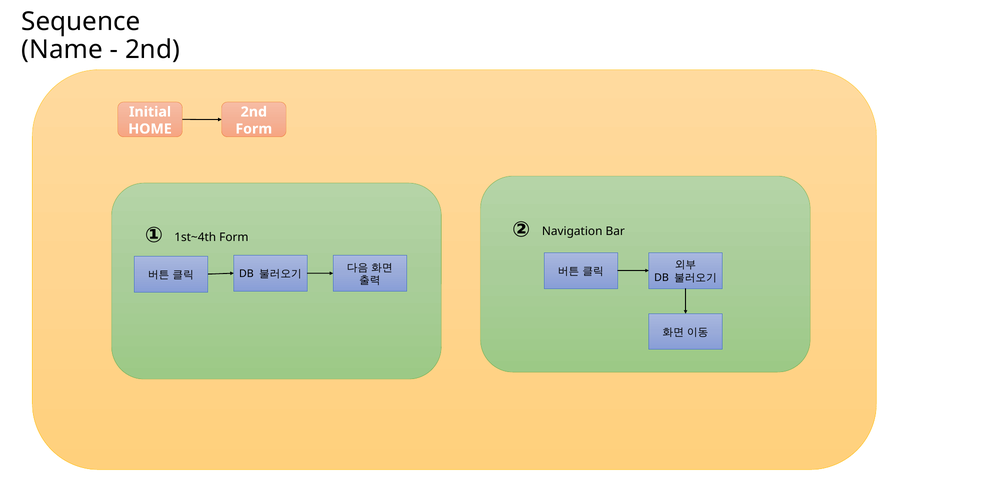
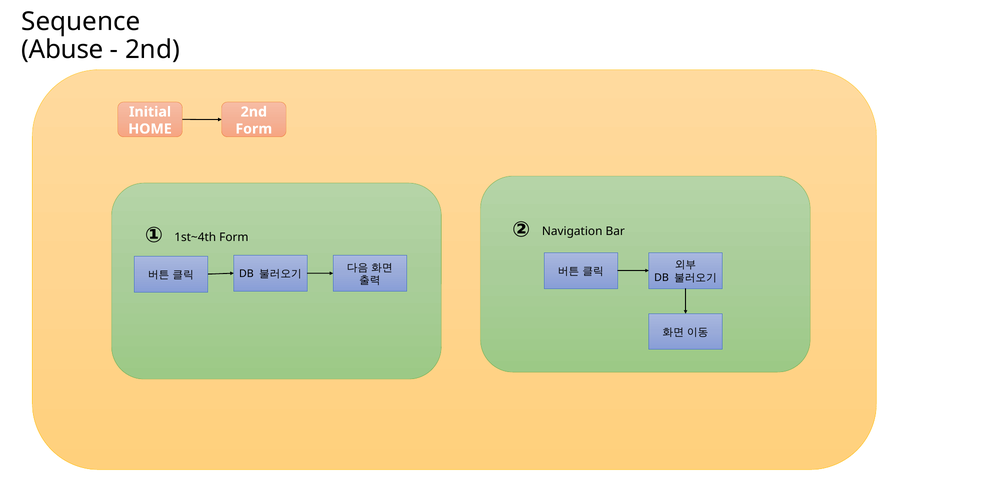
Name: Name -> Abuse (62, 50)
